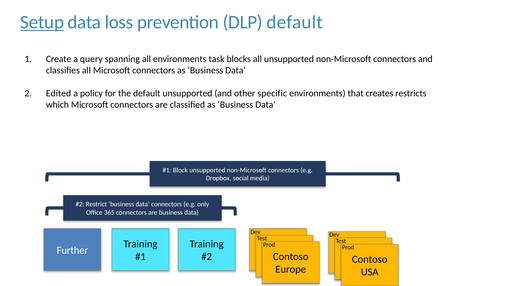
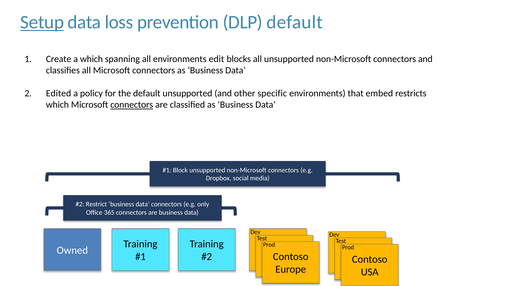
a query: query -> which (91, 59)
task: task -> edit (217, 59)
creates: creates -> embed (379, 93)
connectors underline: none -> present (132, 105)
Further: Further -> Owned (72, 250)
